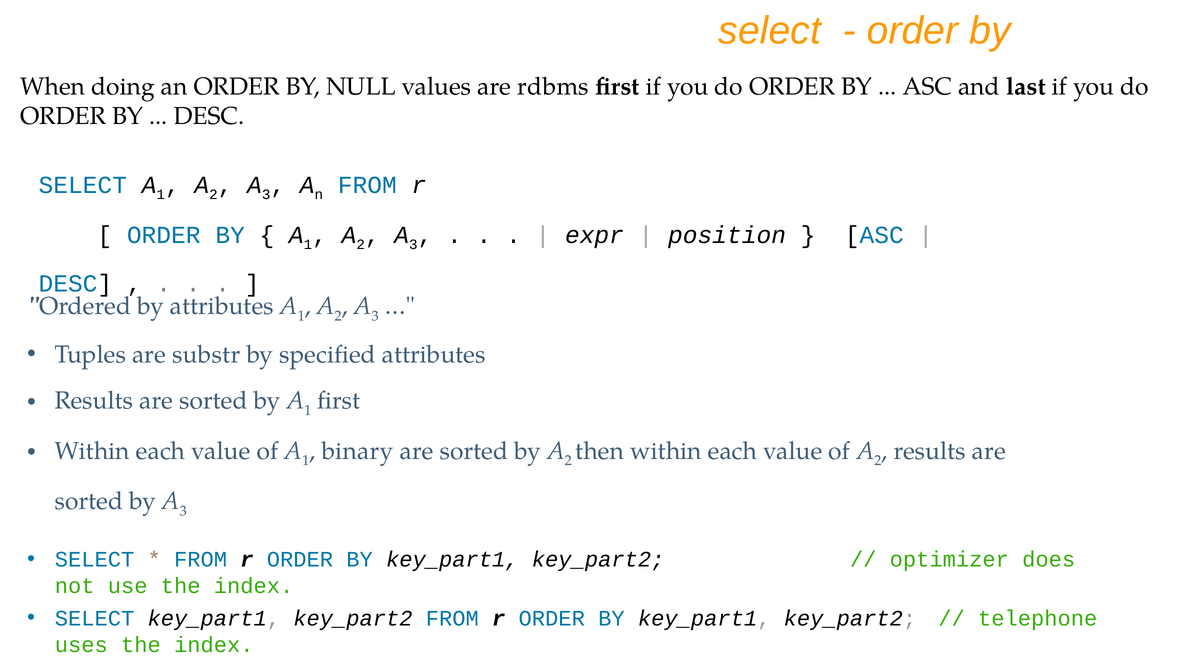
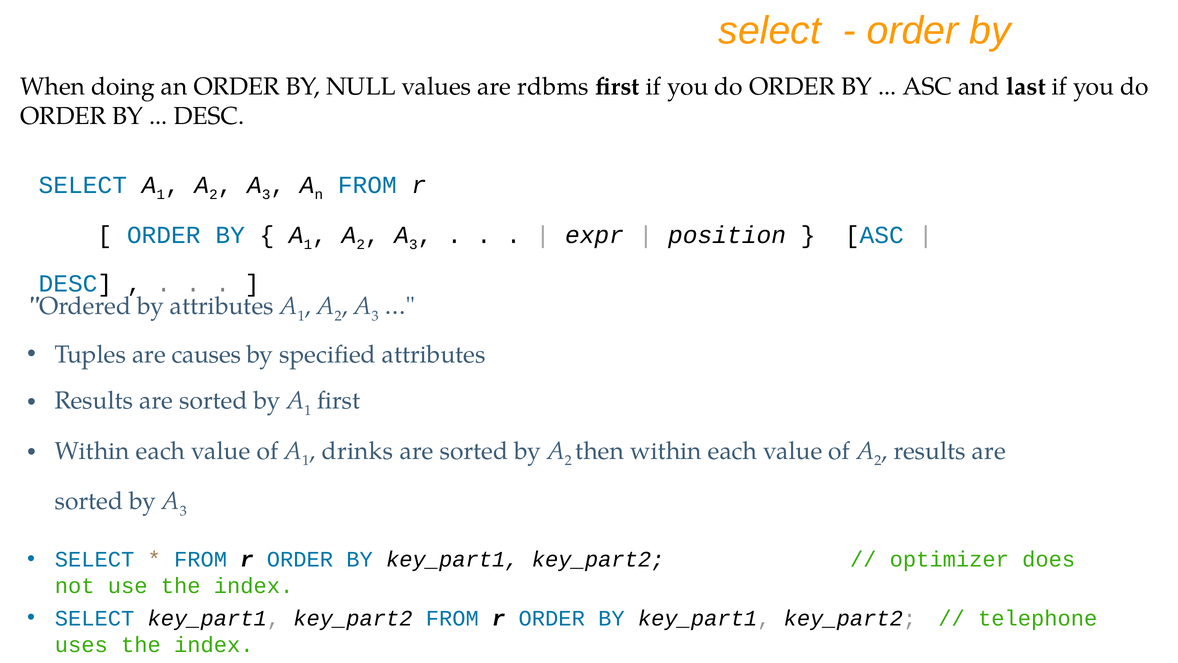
substr: substr -> causes (206, 354)
binary: binary -> drinks (358, 451)
